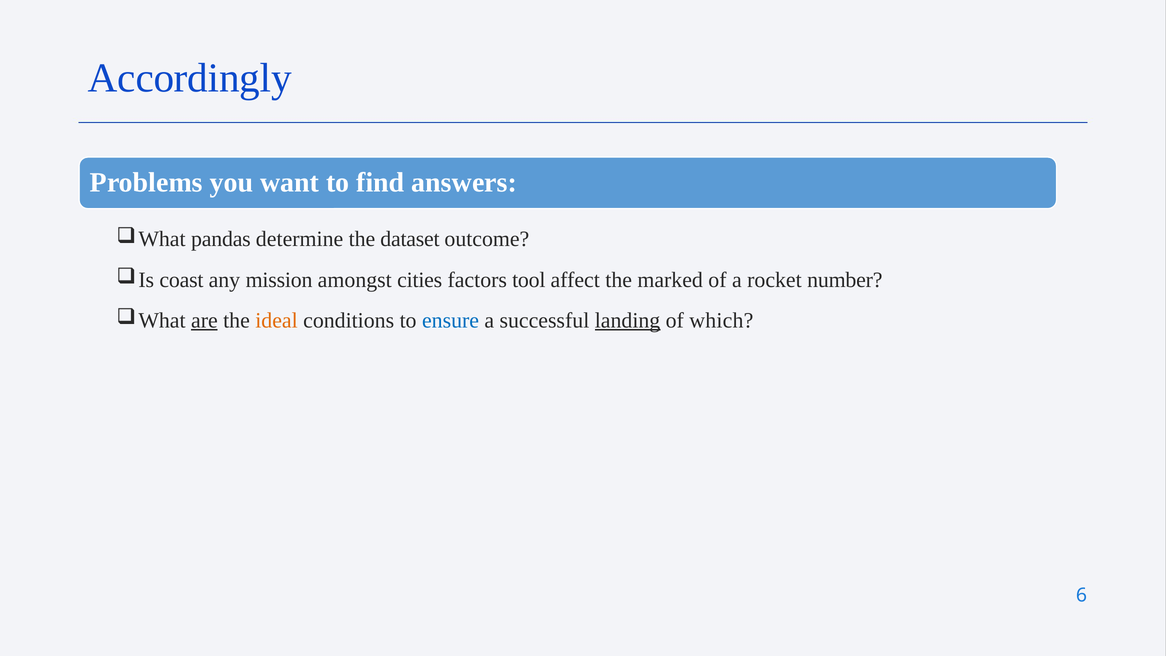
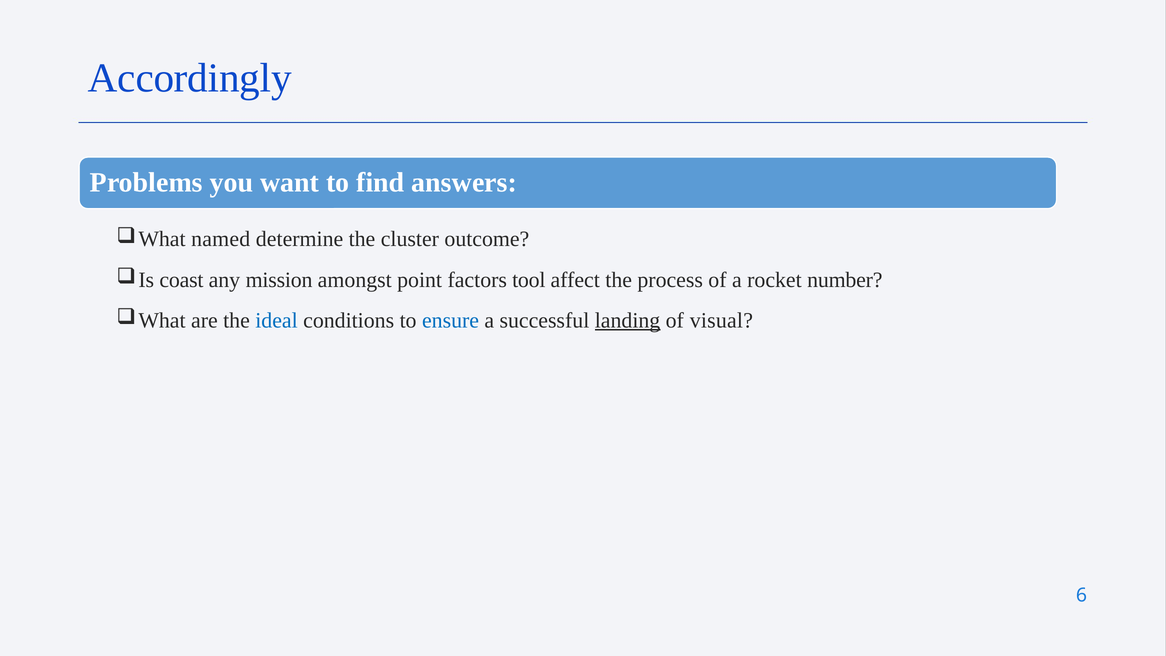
pandas: pandas -> named (221, 239)
dataset: dataset -> cluster (410, 239)
cities: cities -> point (420, 280)
marked: marked -> process (670, 280)
are underline: present -> none (204, 320)
ideal colour: orange -> blue (276, 320)
which: which -> visual (721, 320)
